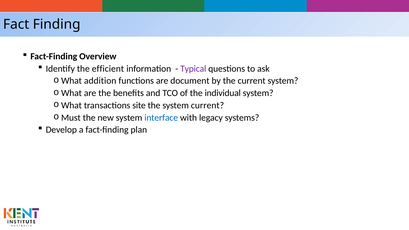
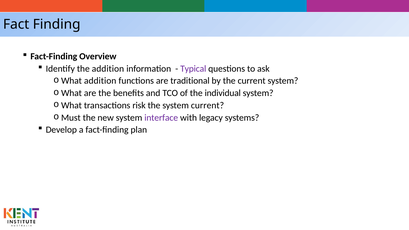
the efficient: efficient -> addition (108, 69)
document: document -> traditional (190, 81)
site: site -> risk (139, 105)
interface colour: blue -> purple (161, 118)
